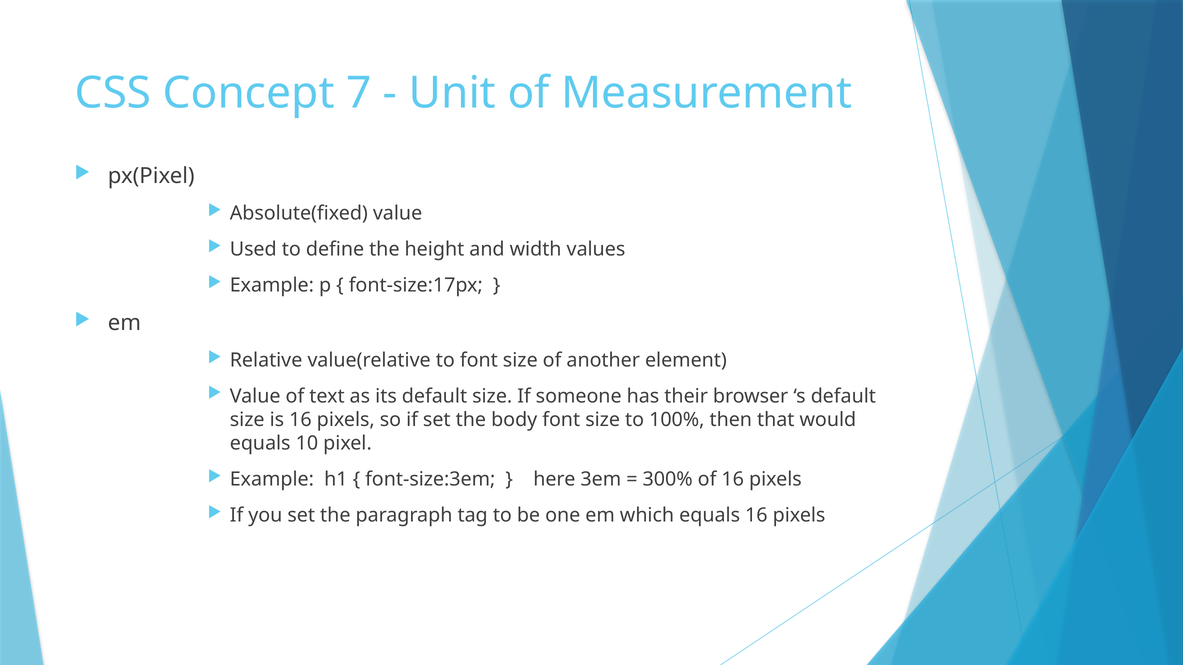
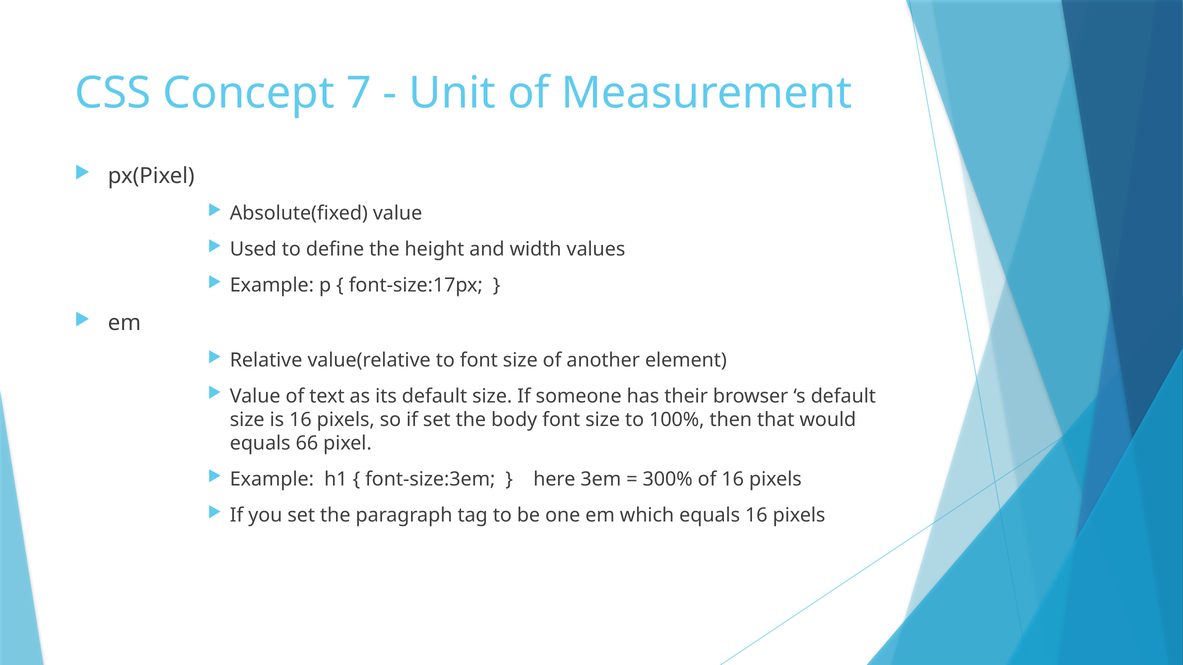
10: 10 -> 66 (307, 444)
